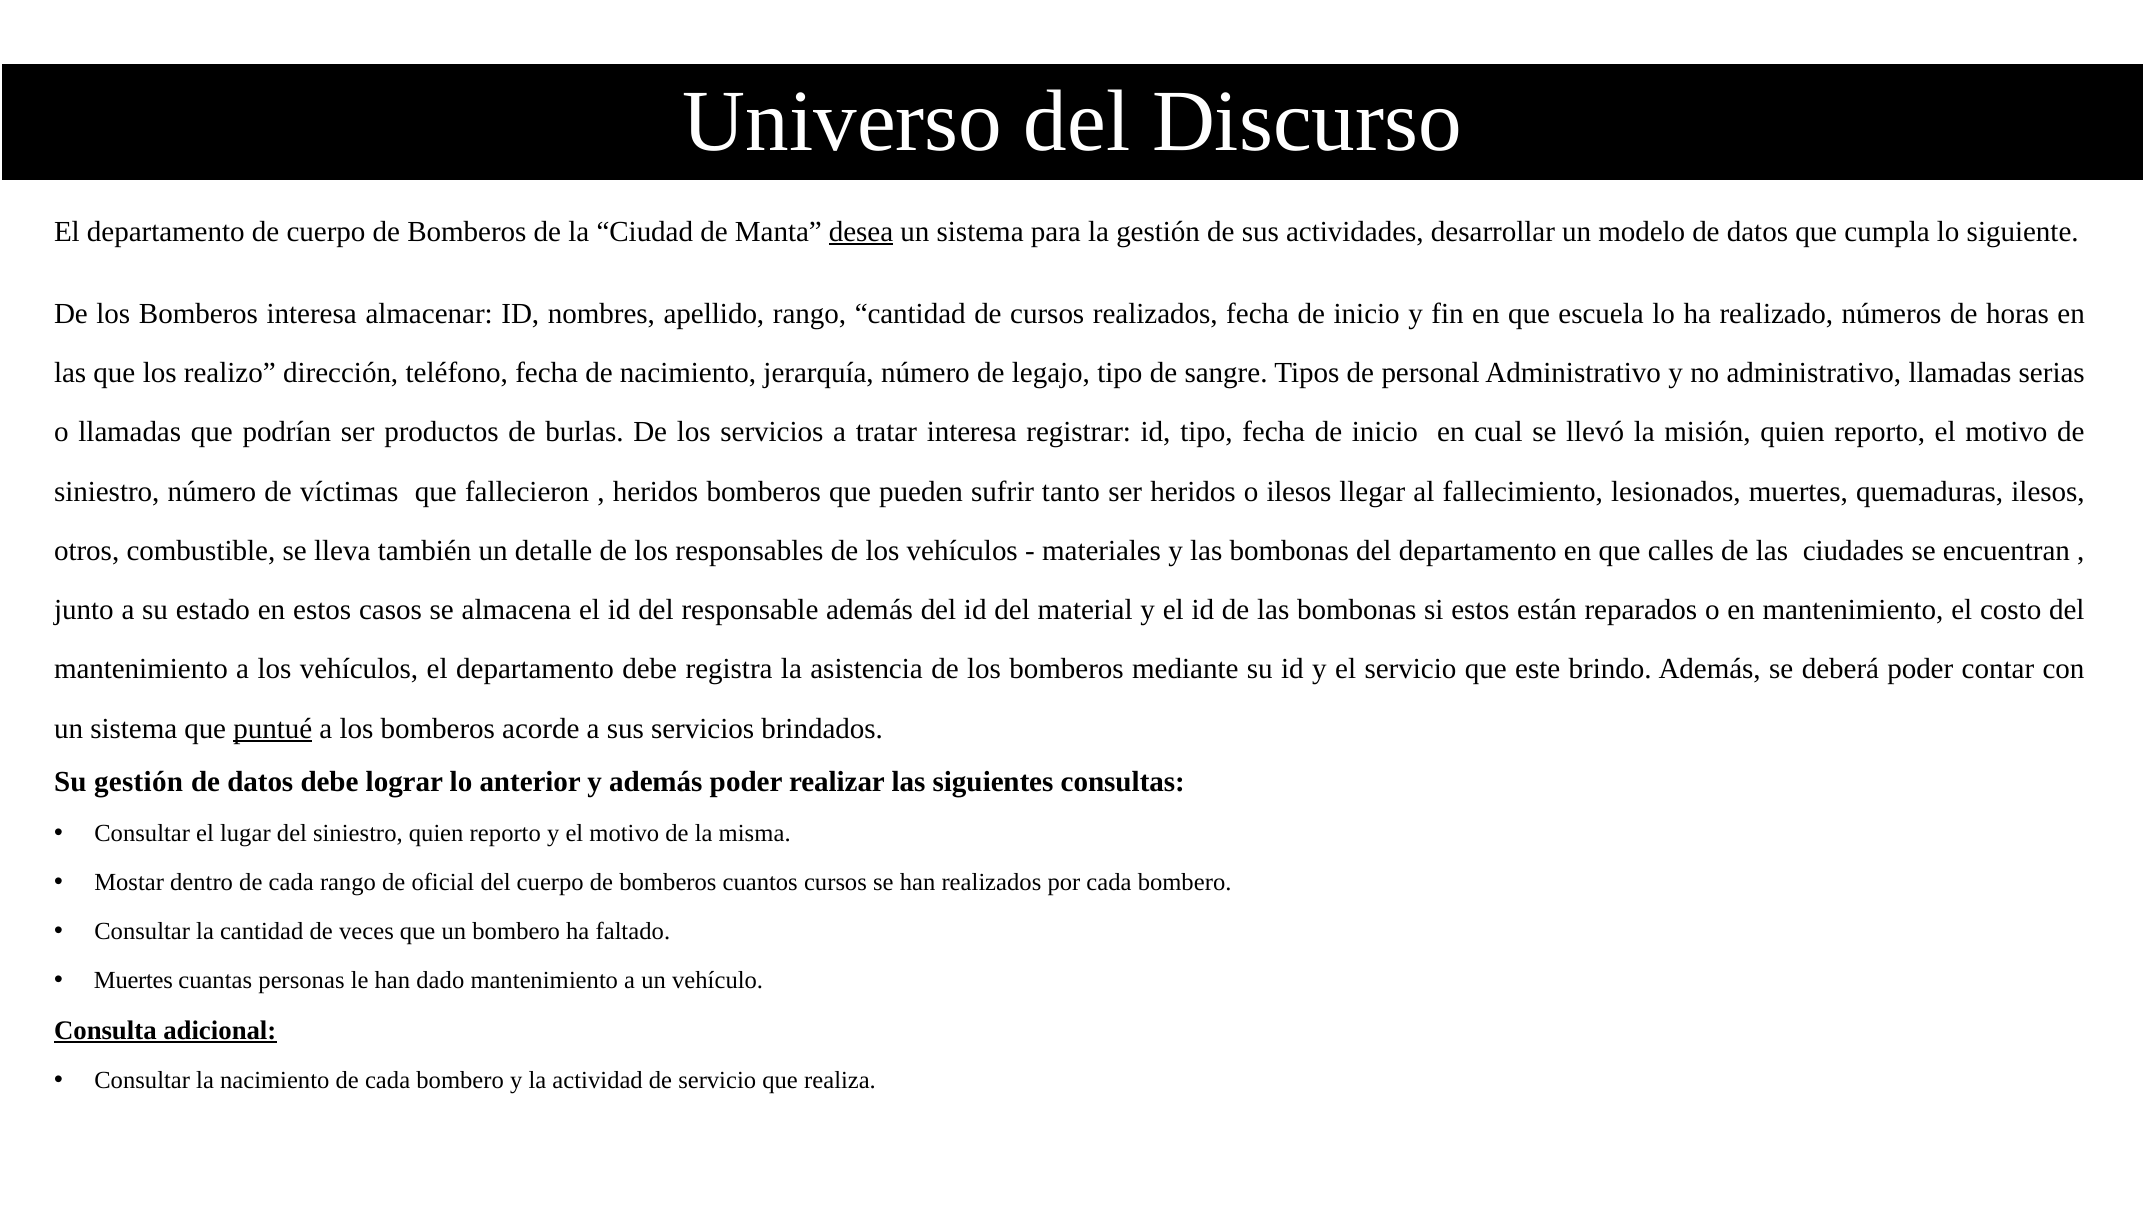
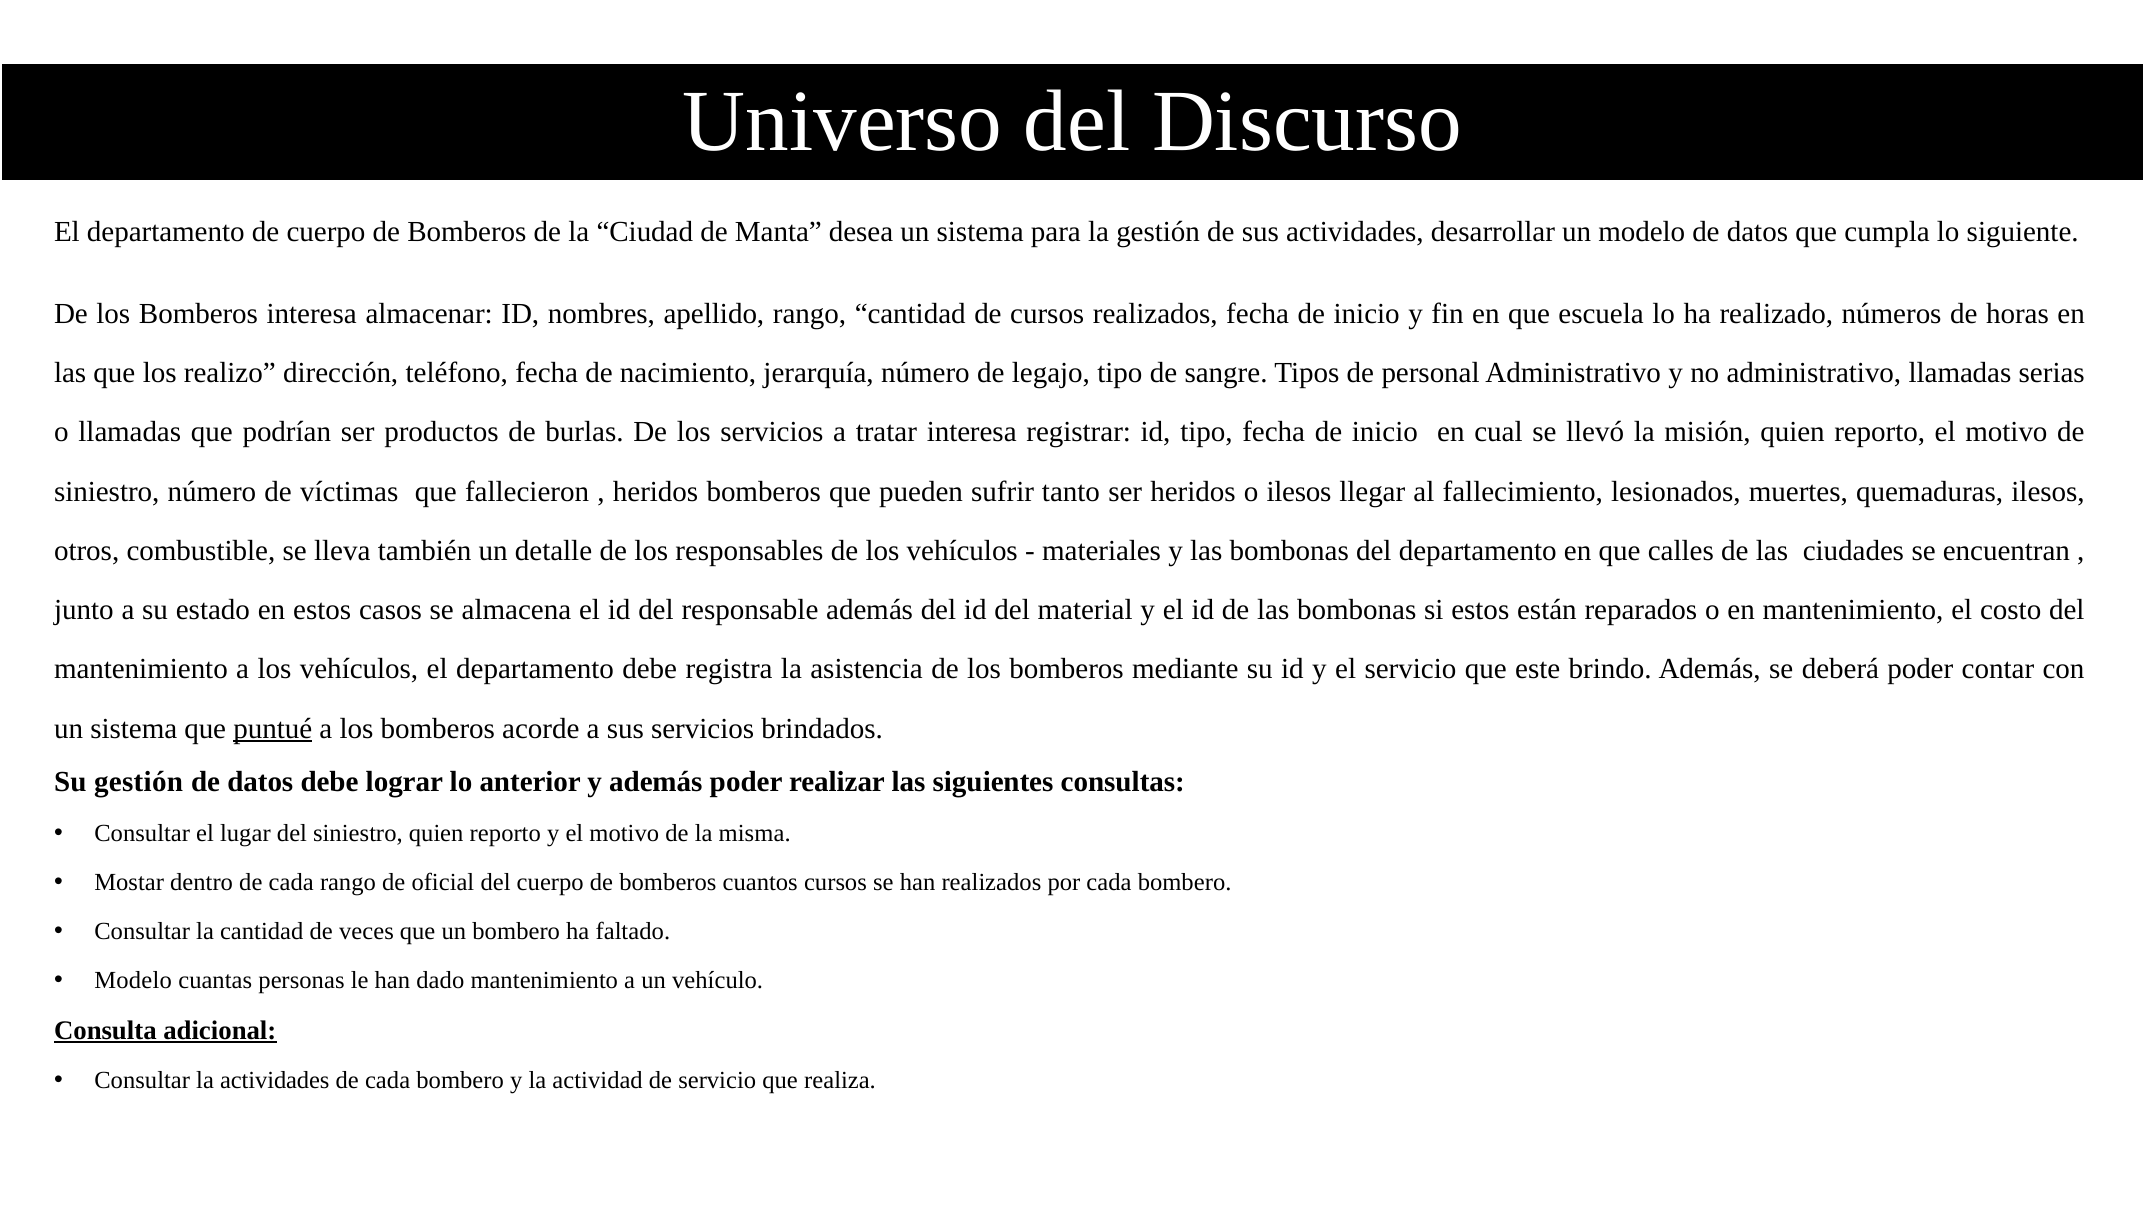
desea underline: present -> none (861, 232)
Muertes: Muertes -> Modelo (133, 980)
la nacimiento: nacimiento -> actividades (275, 1080)
